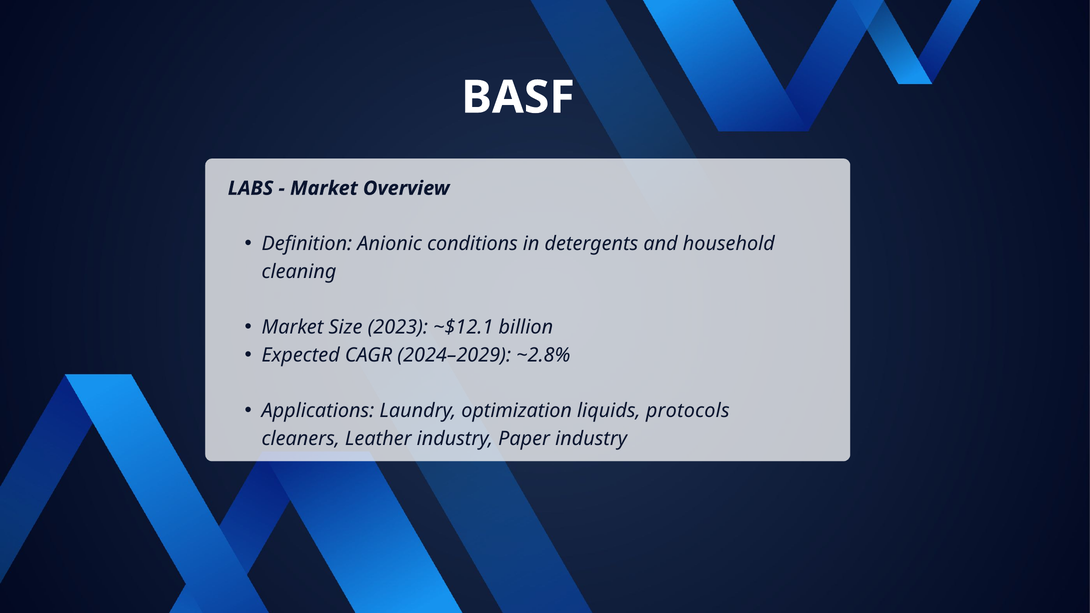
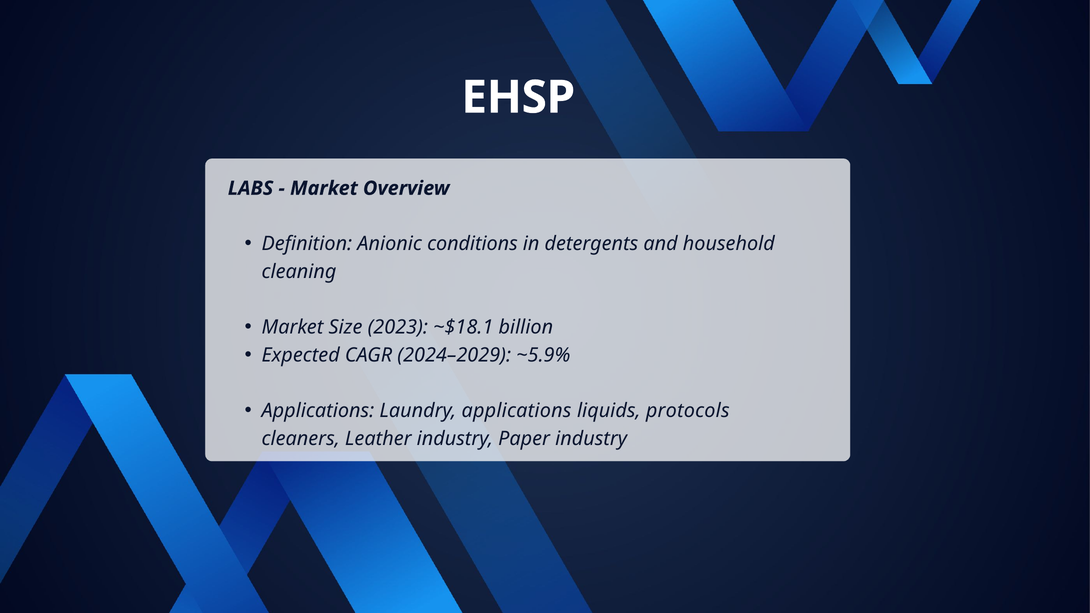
BASF: BASF -> EHSP (518, 98)
~$12.1: ~$12.1 -> ~$18.1 (463, 327)
~2.8%: ~2.8% -> ~5.9% (543, 355)
Laundry optimization: optimization -> applications (517, 411)
